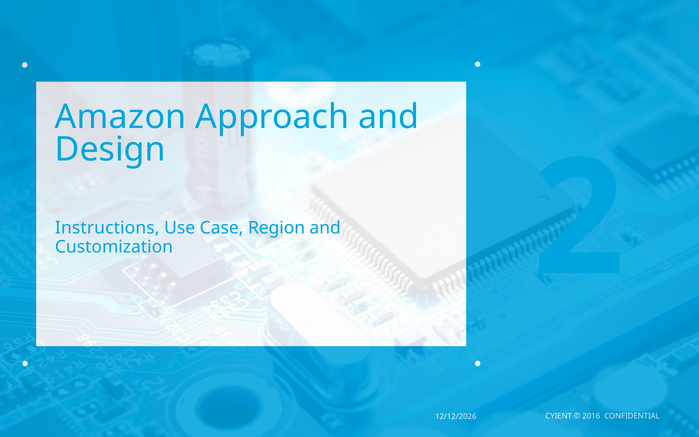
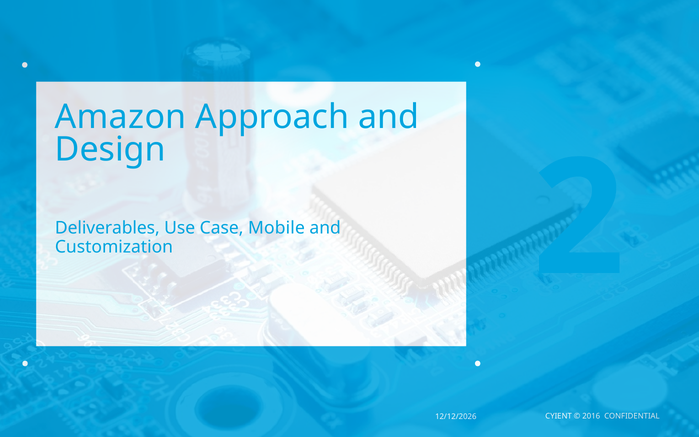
Instructions: Instructions -> Deliverables (107, 228)
Region: Region -> Mobile (276, 228)
